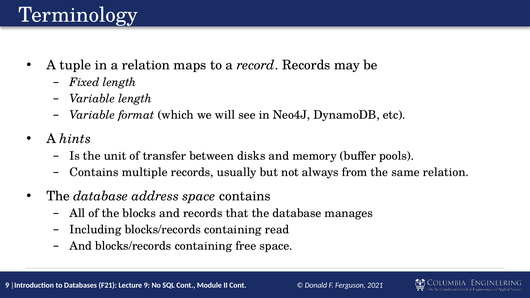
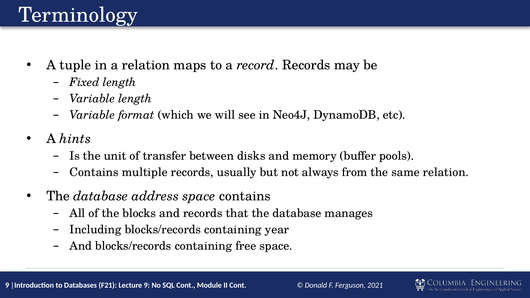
read: read -> year (277, 230)
